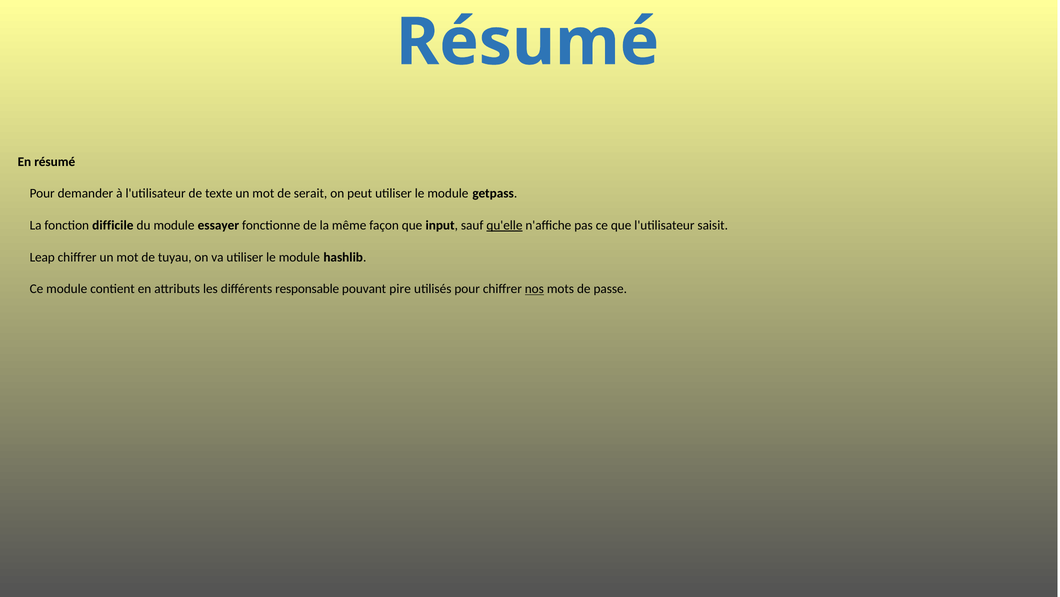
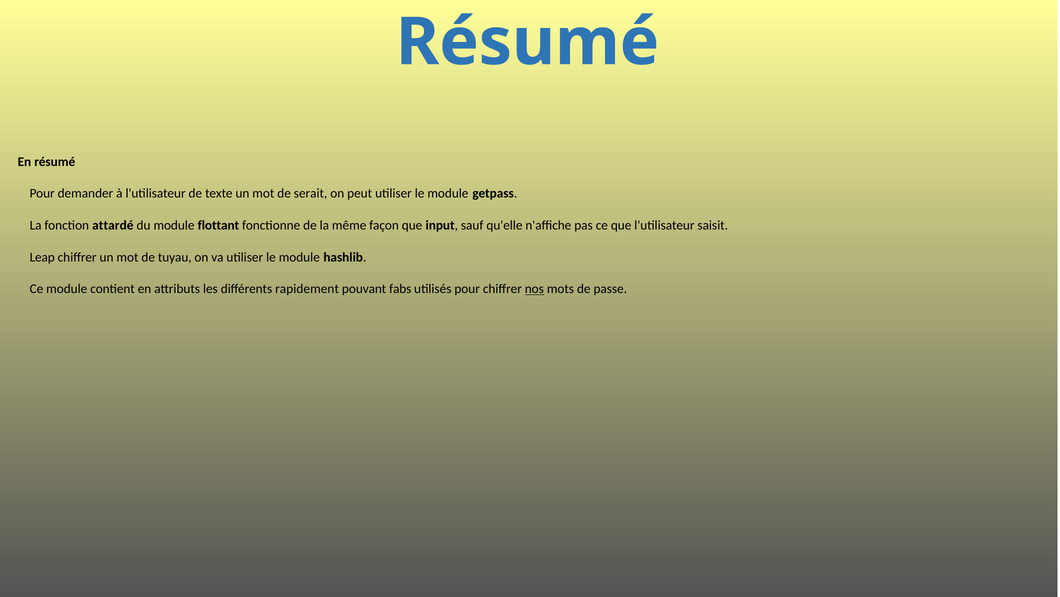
difficile: difficile -> attardé (113, 225)
essayer: essayer -> flottant (218, 225)
qu'elle underline: present -> none (504, 225)
responsable: responsable -> rapidement (307, 289)
pire: pire -> fabs (400, 289)
